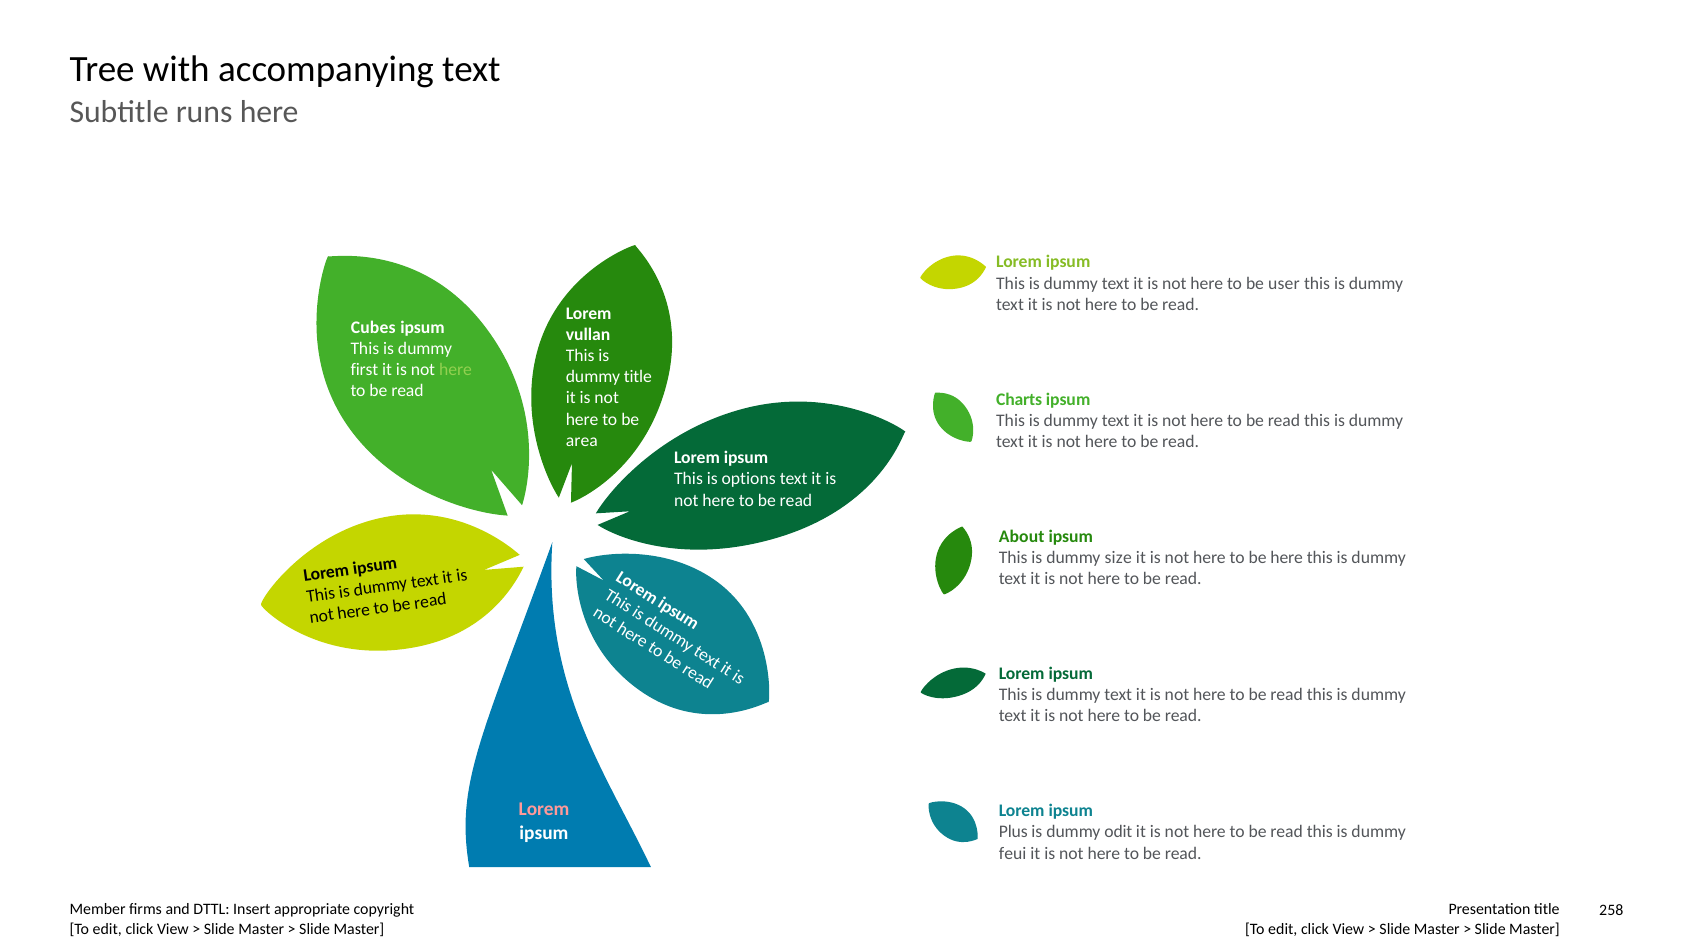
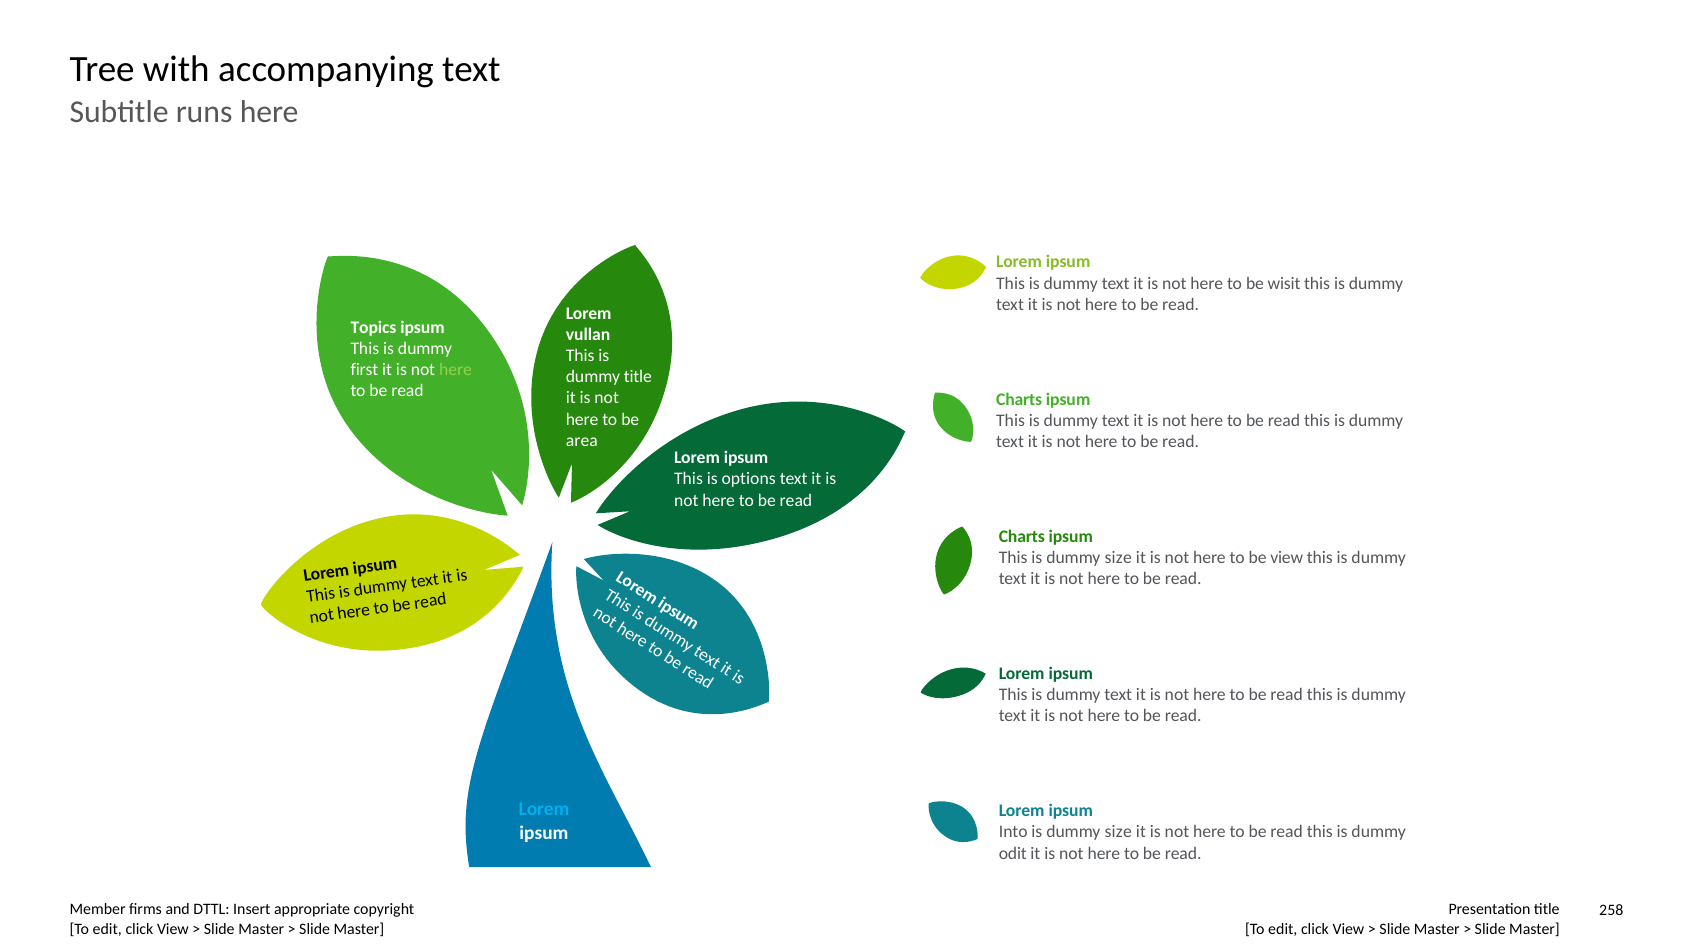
user: user -> wisit (1284, 283)
Cubes: Cubes -> Topics (373, 328)
About: About -> Charts (1022, 537)
be here: here -> view (1287, 558)
Lorem colour: pink -> light blue (544, 810)
Plus: Plus -> Into (1013, 832)
odit: odit -> size (1118, 832)
feui: feui -> odit (1013, 854)
